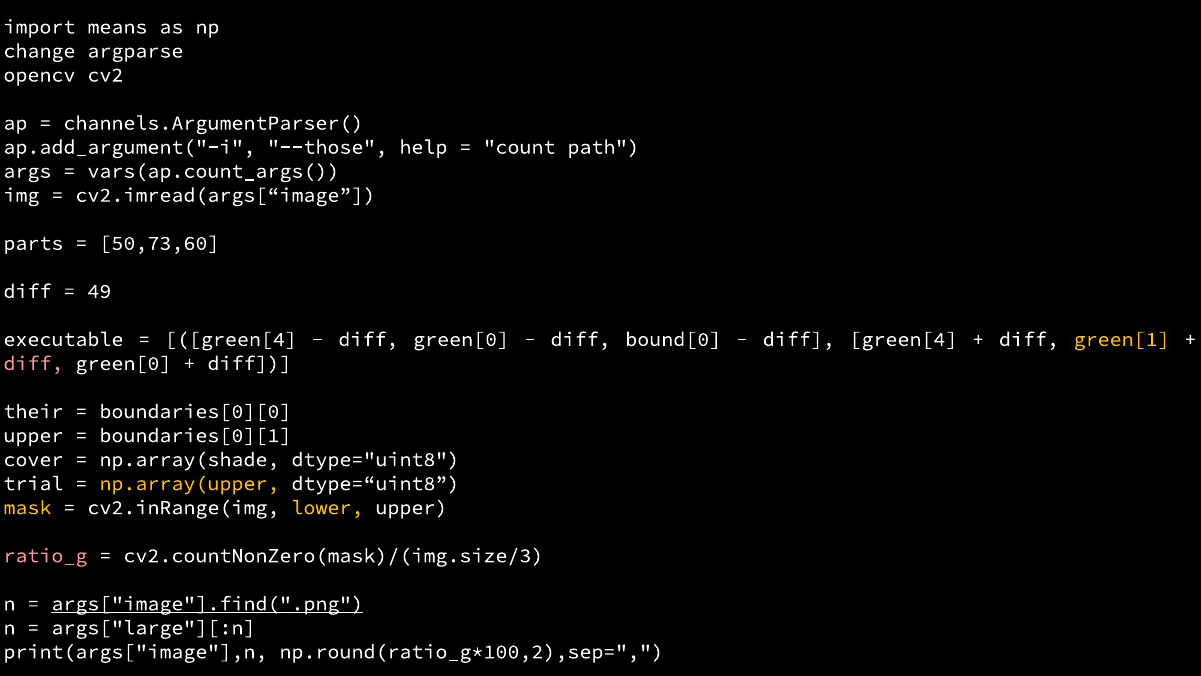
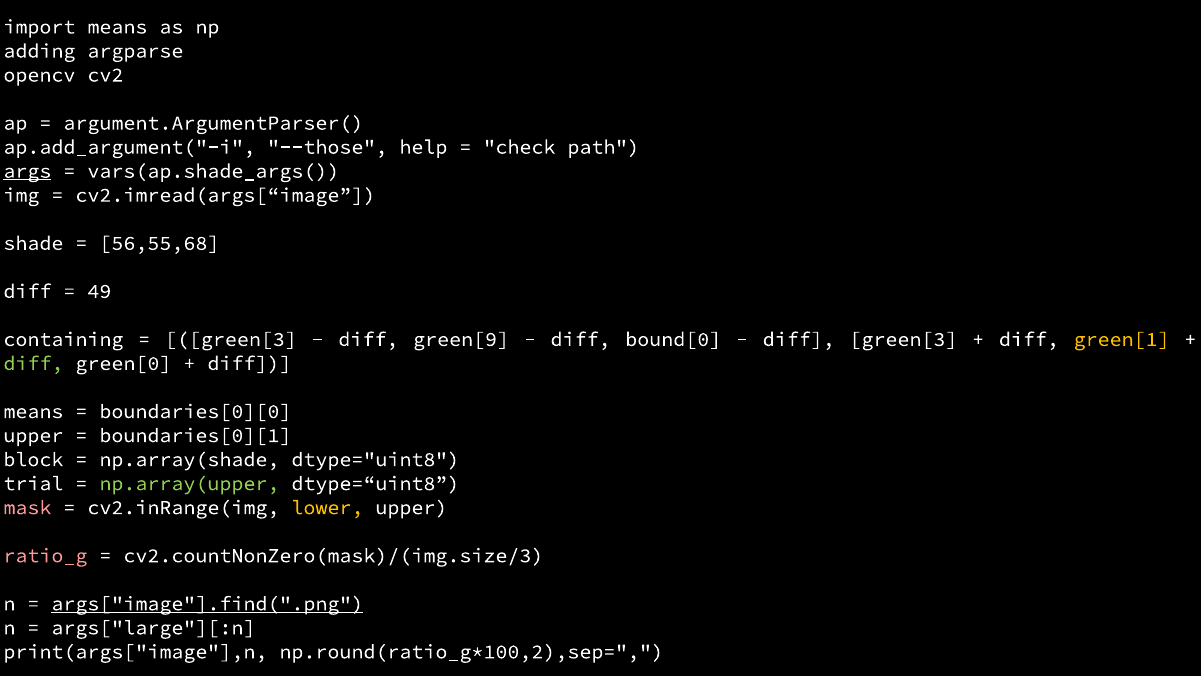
change: change -> adding (39, 51)
channels.ArgumentParser(: channels.ArgumentParser( -> argument.ArgumentParser( (213, 123)
count: count -> check (519, 147)
args underline: none -> present (27, 171)
vars(ap.count_args(: vars(ap.count_args( -> vars(ap.shade_args( (213, 171)
parts: parts -> shade (33, 243)
50,73,60: 50,73,60 -> 56,55,68 (159, 243)
executable: executable -> containing (63, 339)
green[4: green[4 -> green[3 (231, 339)
green[0: green[0 -> green[9 (461, 339)
diff green[4: green[4 -> green[3 (903, 339)
diff colour: pink -> light green (33, 363)
their: their -> means (33, 411)
cover: cover -> block (33, 459)
np.array(upper colour: yellow -> light green (189, 483)
mask colour: yellow -> pink (27, 507)
